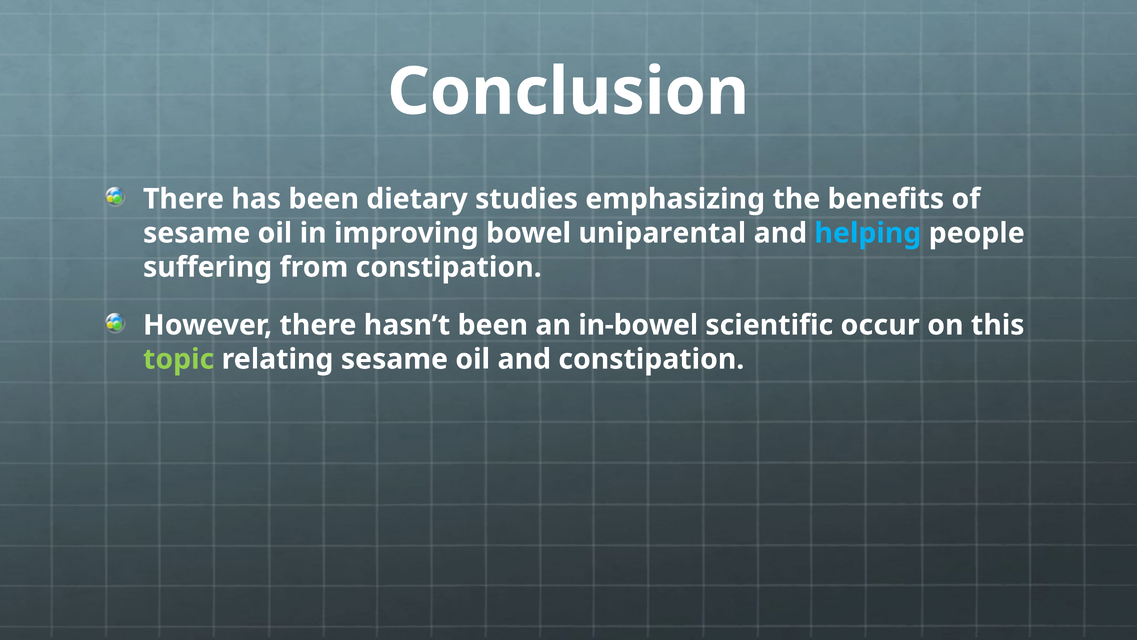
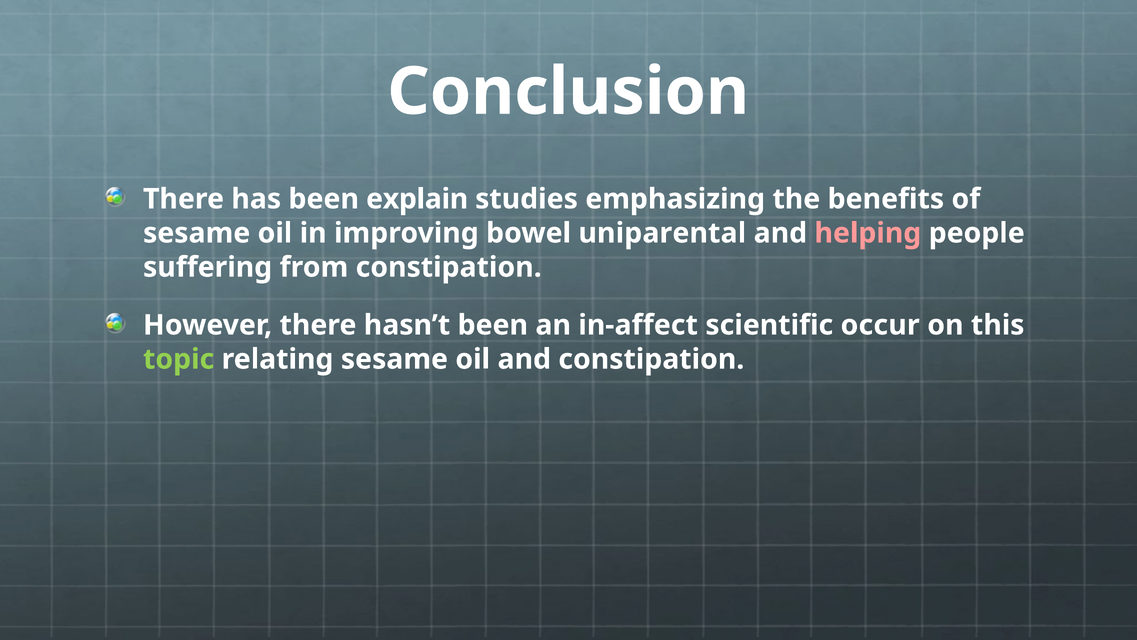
dietary: dietary -> explain (417, 199)
helping colour: light blue -> pink (868, 233)
in-bowel: in-bowel -> in-affect (638, 325)
